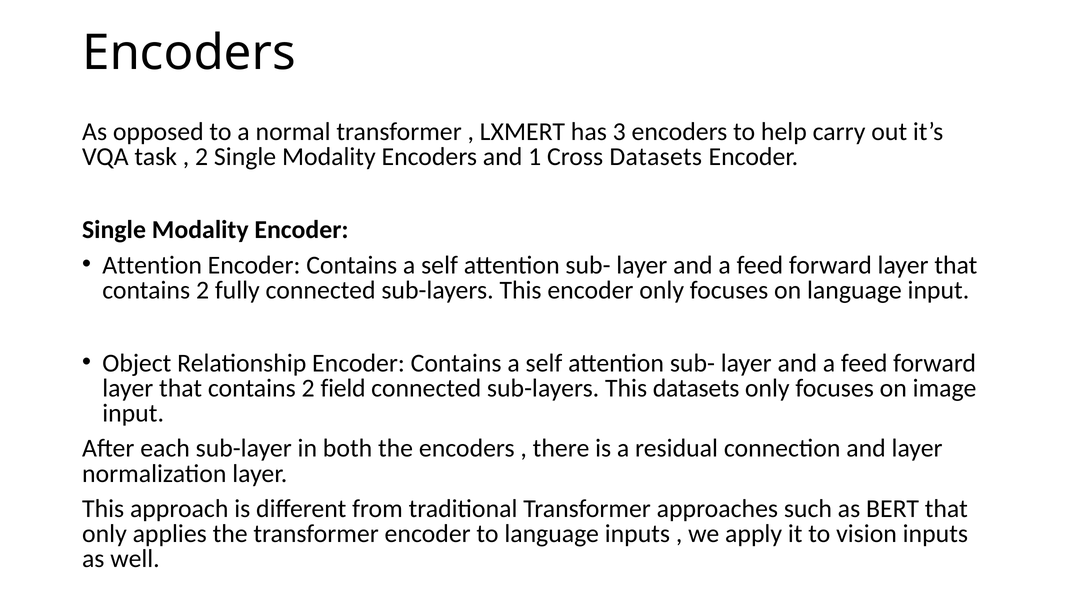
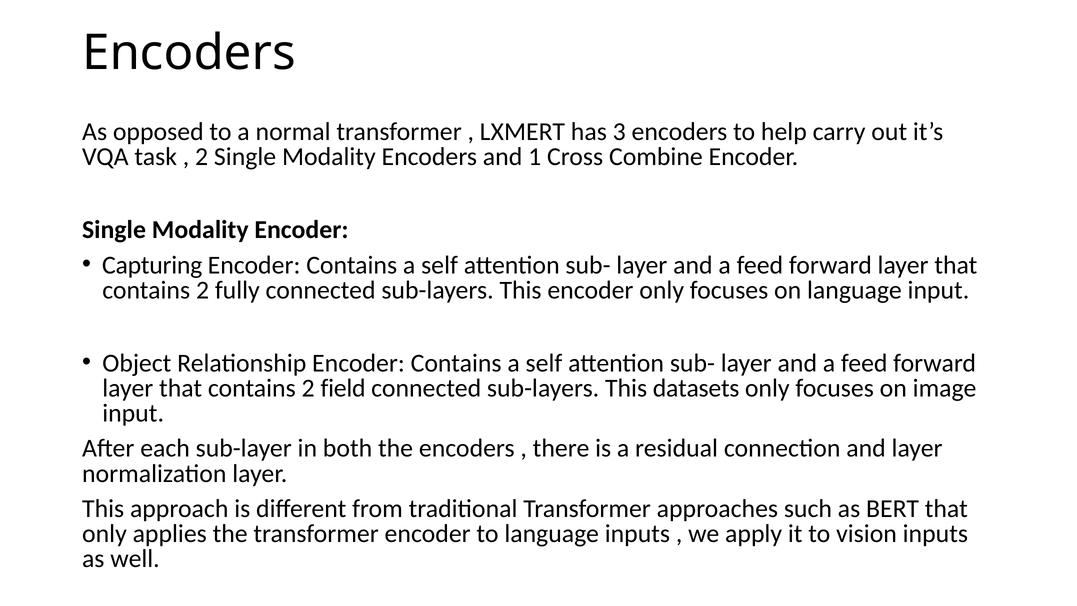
Cross Datasets: Datasets -> Combine (656, 157)
Attention: Attention -> Capturing (152, 265)
